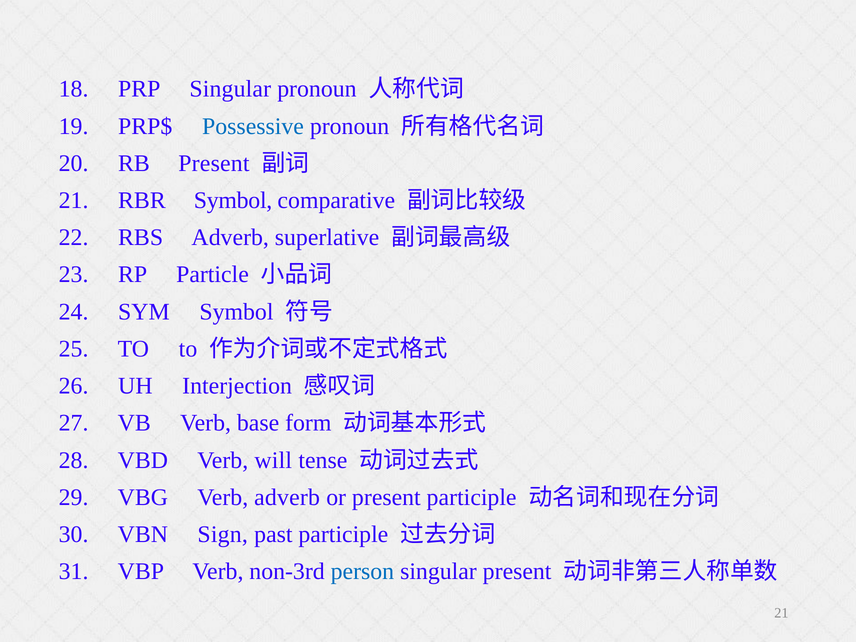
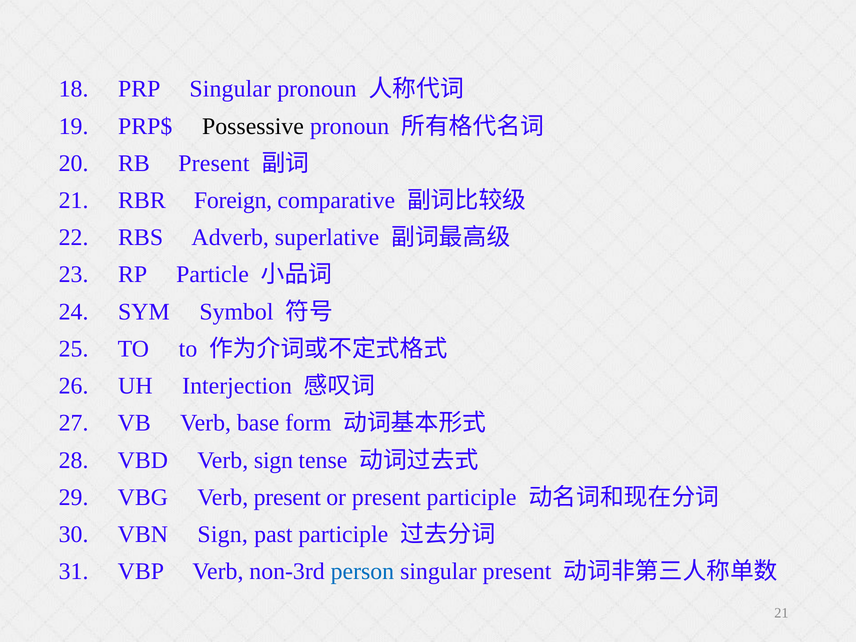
Possessive colour: blue -> black (253, 126)
RBR Symbol: Symbol -> Foreign (233, 200)
Verb will: will -> sign (273, 460)
Verb adverb: adverb -> present (287, 497)
